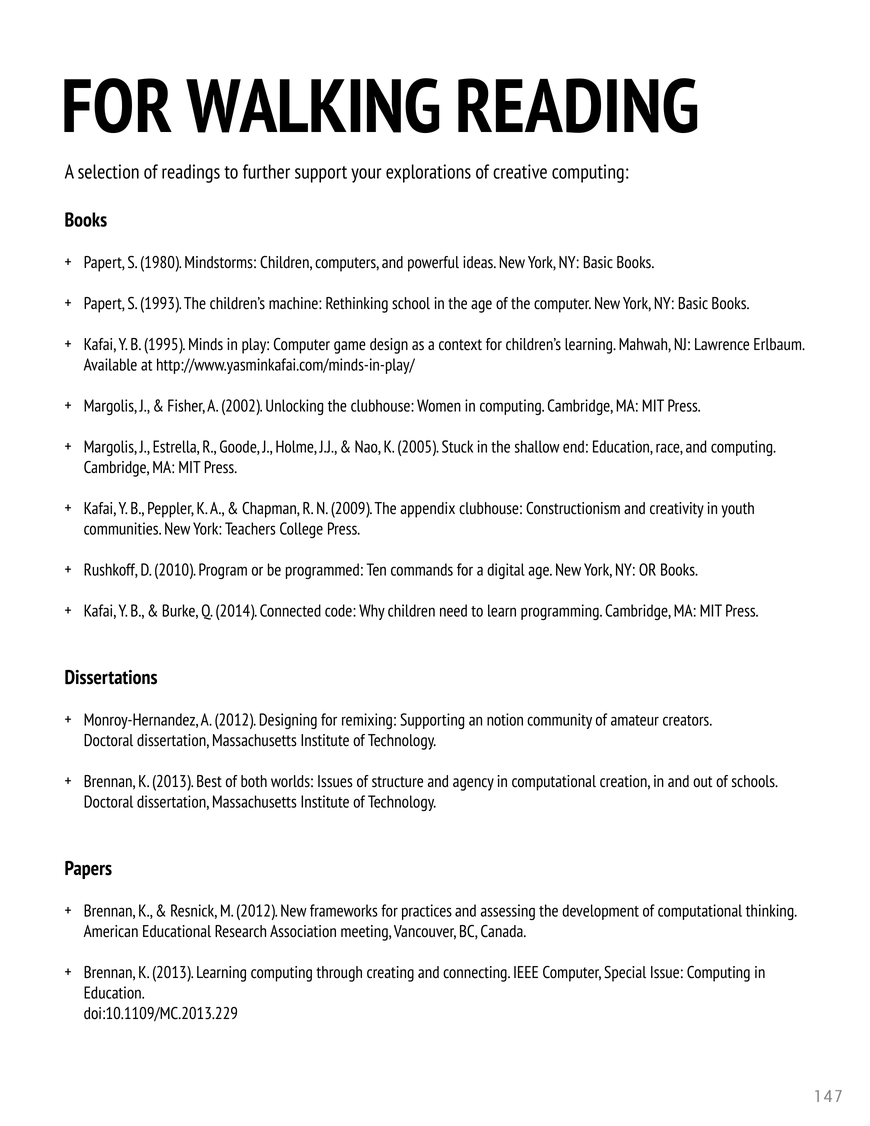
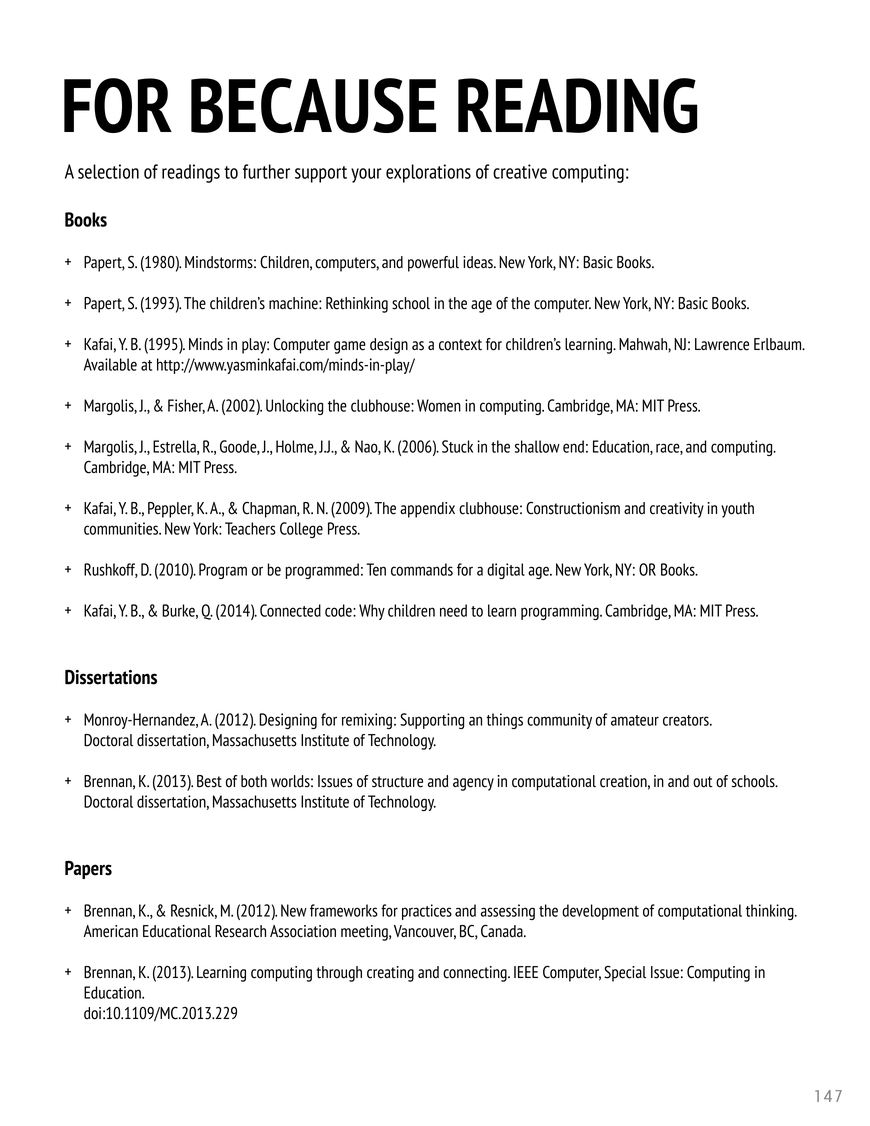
WALKING: WALKING -> BECAUSE (313, 108)
2005: 2005 -> 2006 (418, 447)
notion: notion -> things (505, 720)
